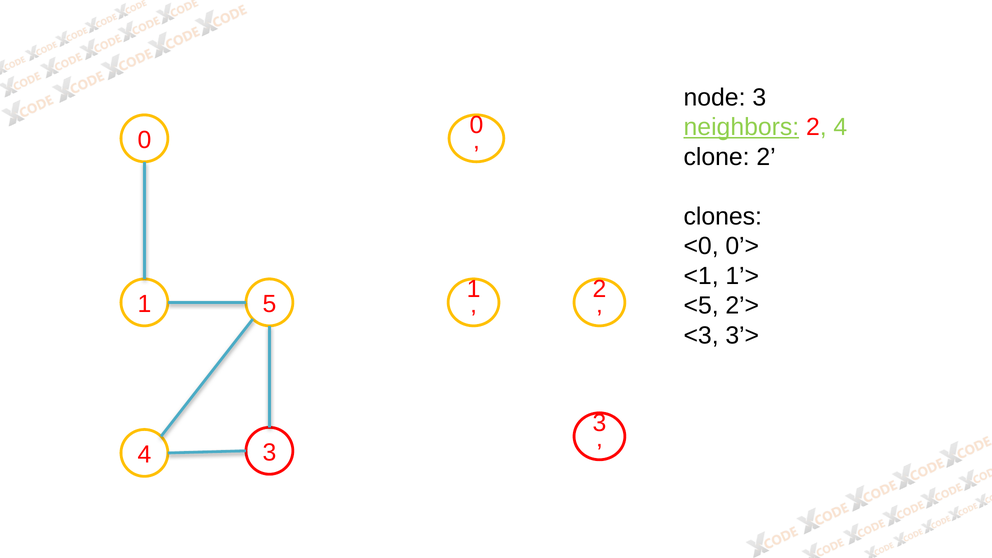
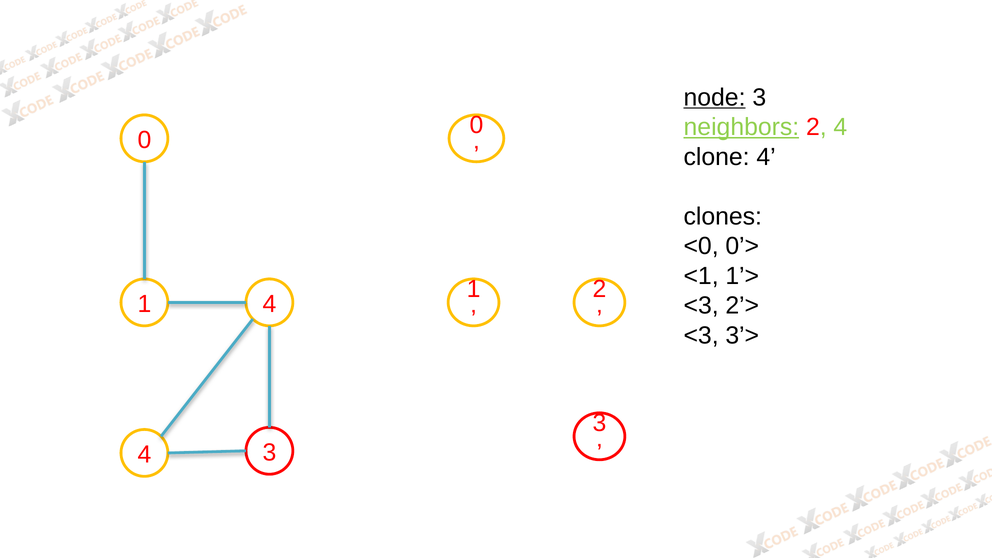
node underline: none -> present (715, 97)
clone 2: 2 -> 4 (766, 157)
1 5: 5 -> 4 (269, 304)
<5: <5 -> <3 (701, 306)
